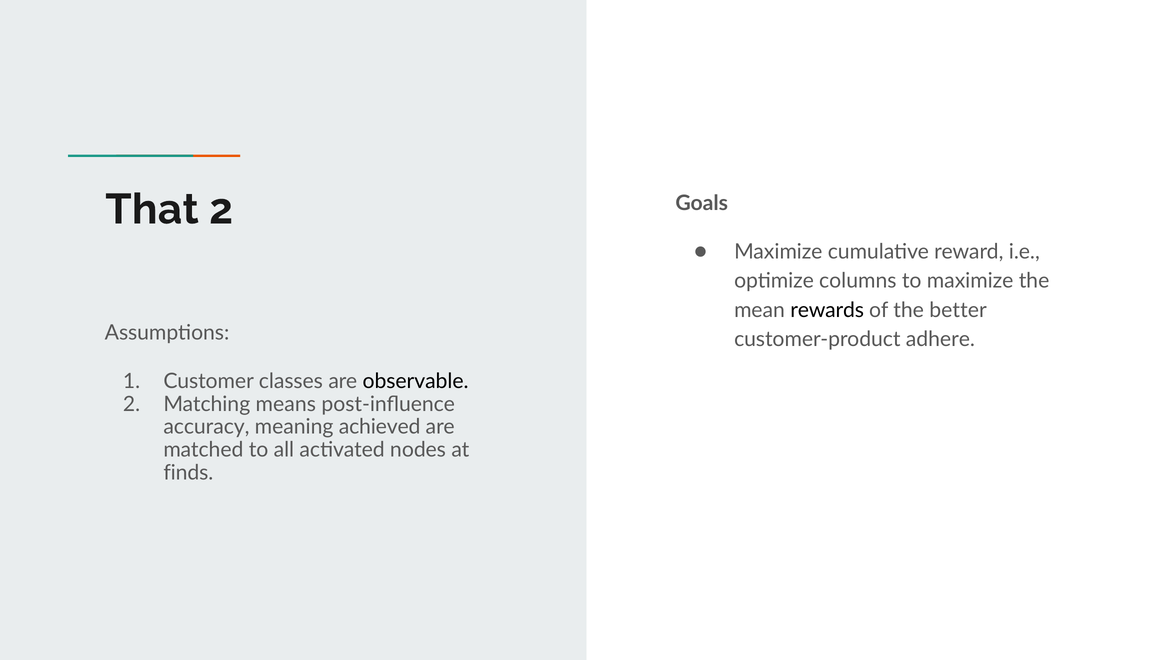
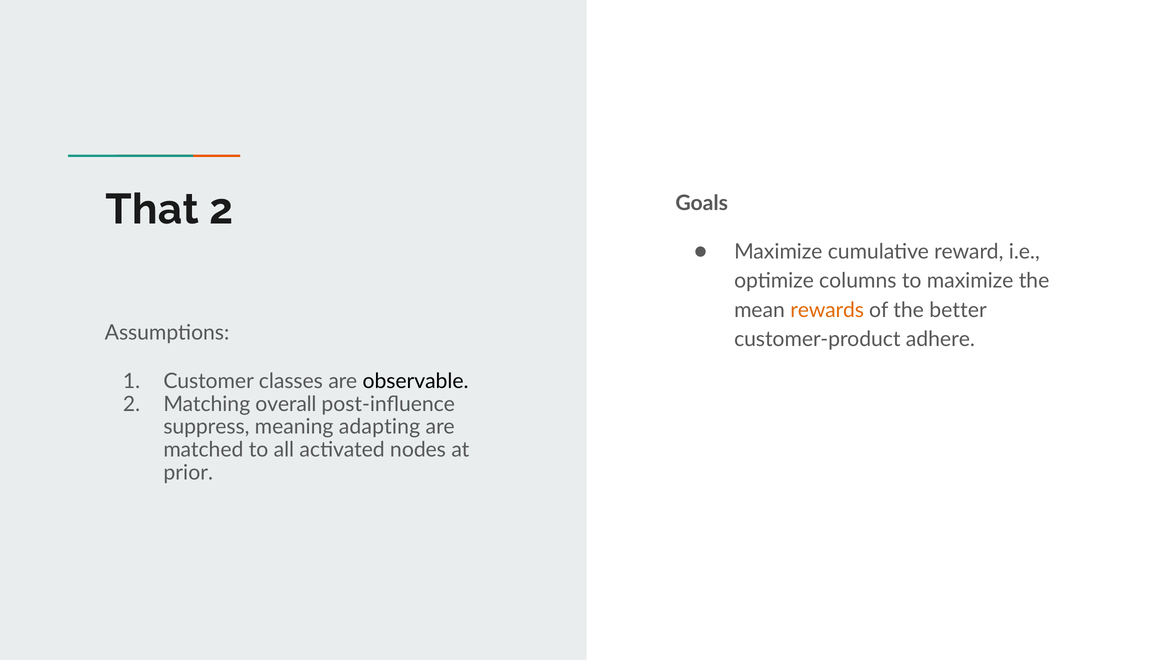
rewards colour: black -> orange (827, 310)
means: means -> overall (286, 404)
accuracy: accuracy -> suppress (206, 427)
achieved: achieved -> adapting (379, 427)
finds: finds -> prior (188, 473)
